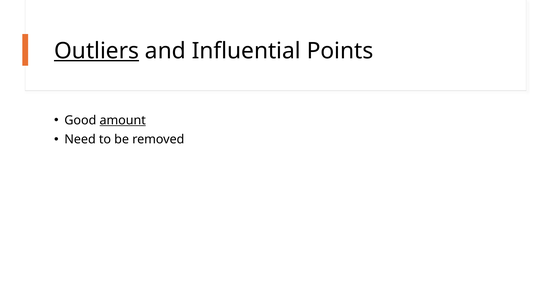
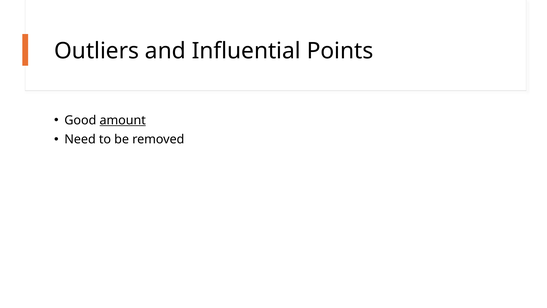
Outliers underline: present -> none (97, 51)
